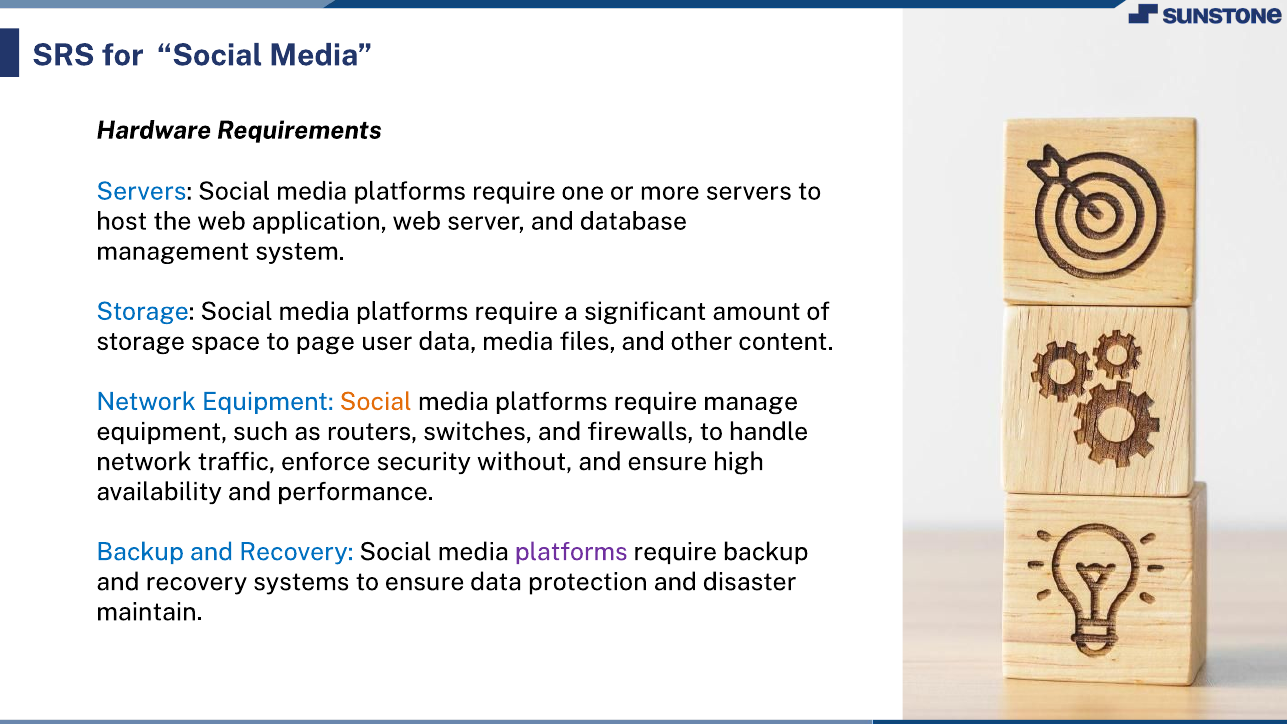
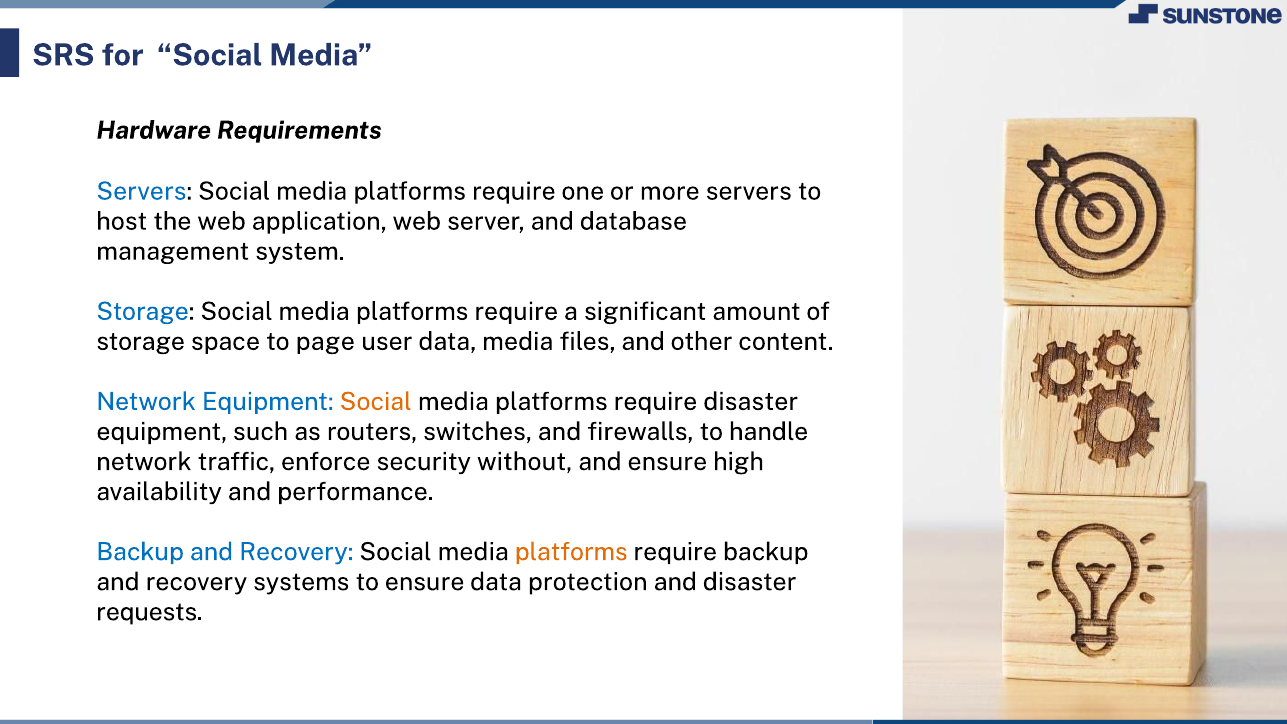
require manage: manage -> disaster (751, 402)
platforms colour: purple -> orange (571, 552)
maintain: maintain -> requests (149, 612)
